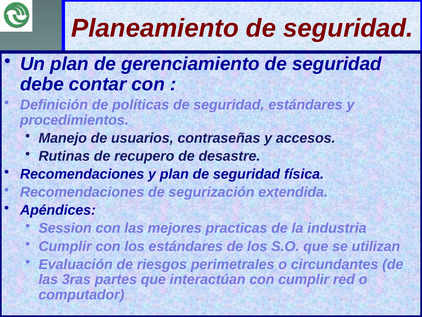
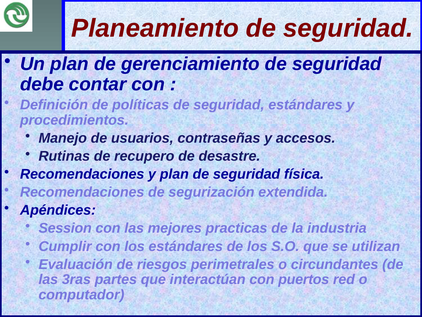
con cumplir: cumplir -> puertos (304, 279)
